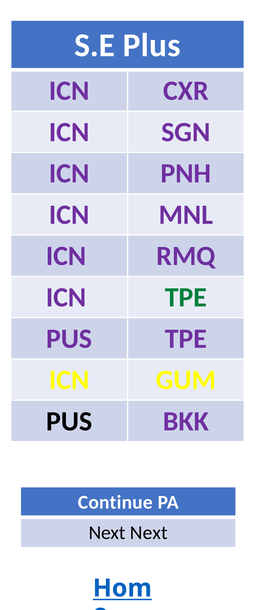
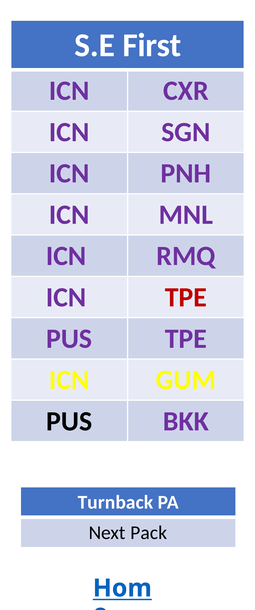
Plus: Plus -> First (152, 45)
TPE colour: green -> red (186, 297)
Continue: Continue -> Turnback (115, 502)
Next Next: Next -> Pack (149, 533)
